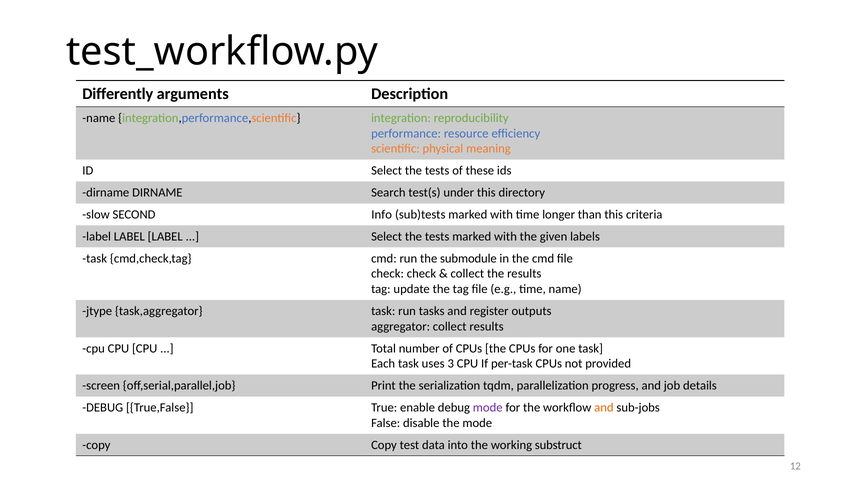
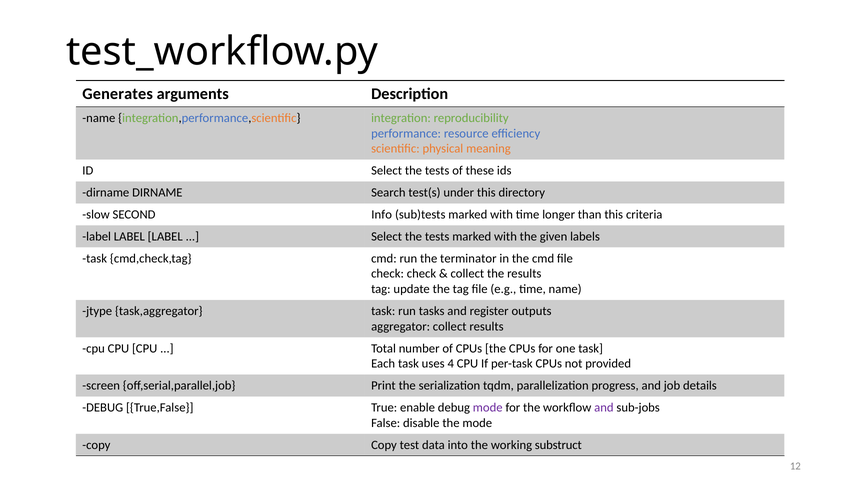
Differently: Differently -> Generates (118, 94)
submodule: submodule -> terminator (468, 258)
3: 3 -> 4 (451, 364)
and colour: orange -> purple (604, 407)
